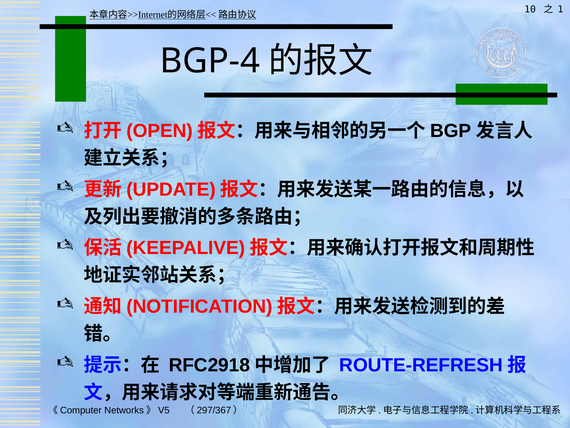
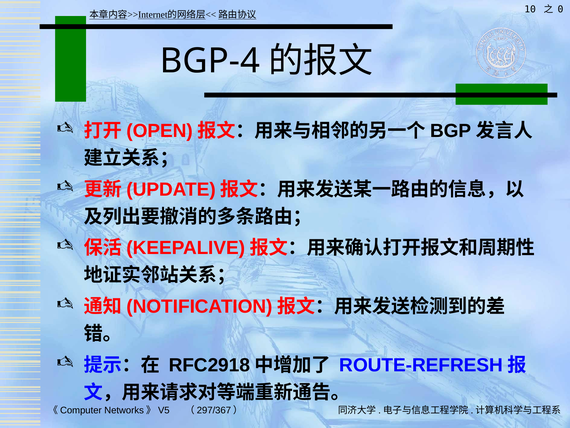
1: 1 -> 0 (560, 9)
